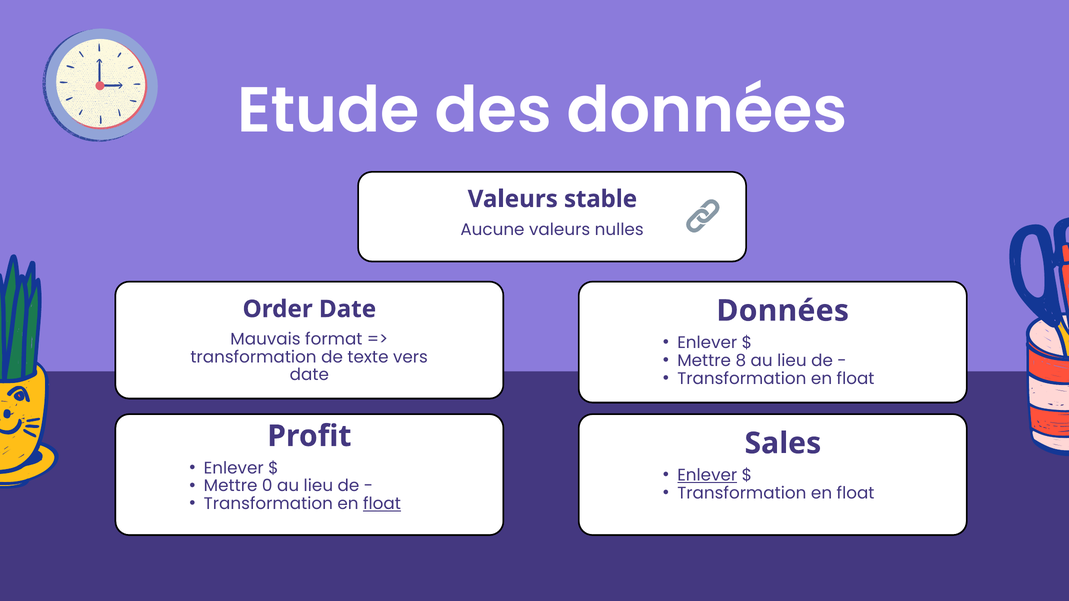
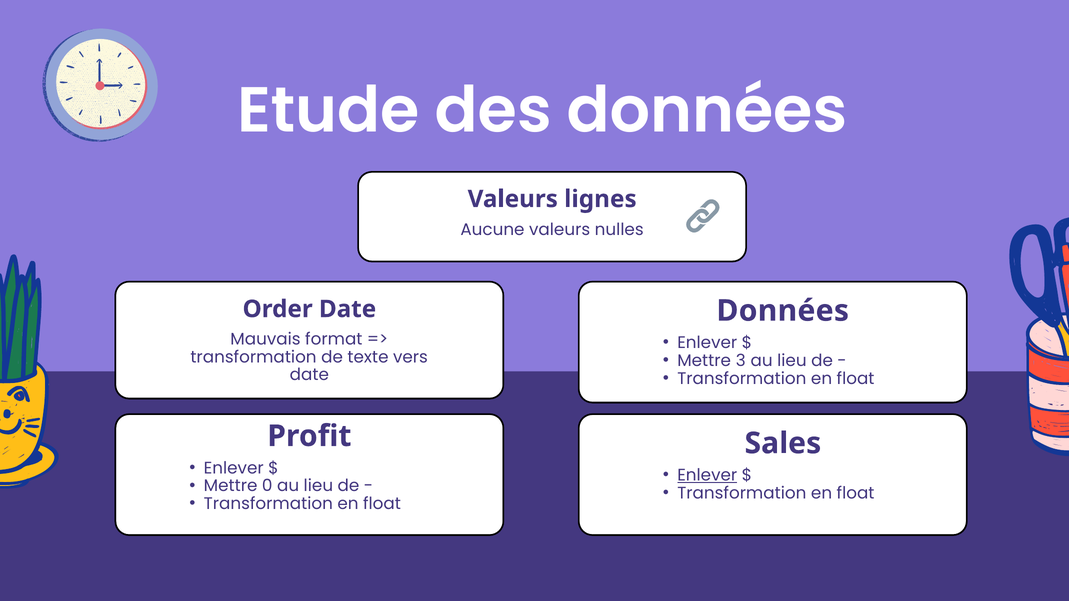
stable: stable -> lignes (600, 199)
8: 8 -> 3 (741, 361)
float underline: present -> none (382, 504)
